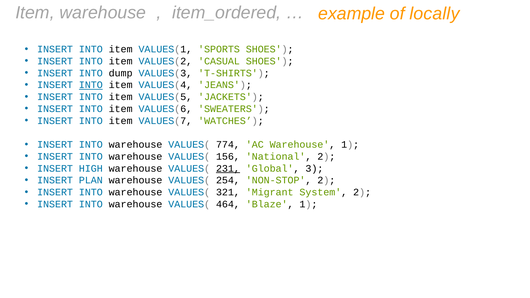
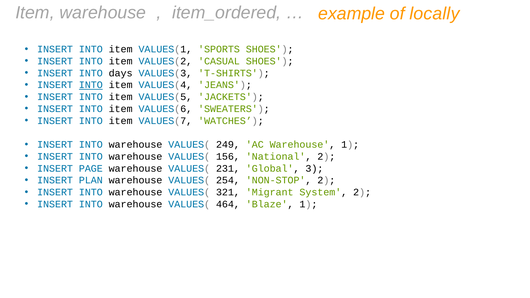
dump: dump -> days (121, 73)
774: 774 -> 249 (228, 145)
HIGH: HIGH -> PAGE (91, 169)
231 underline: present -> none (228, 169)
